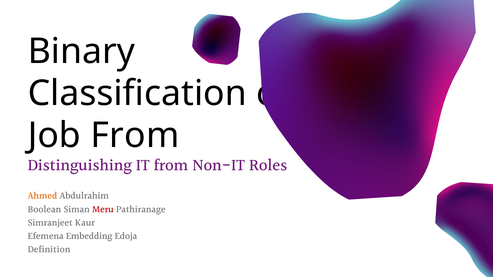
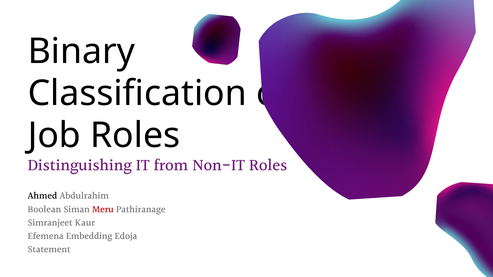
Job From: From -> Roles (135, 136)
Ahmed colour: orange -> black (43, 196)
Definition: Definition -> Statement (49, 250)
